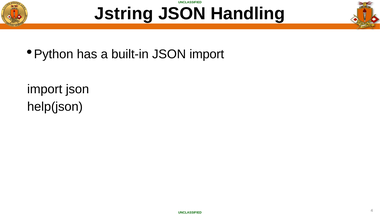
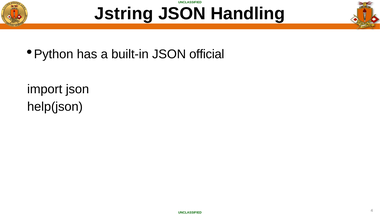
JSON import: import -> official (207, 54)
